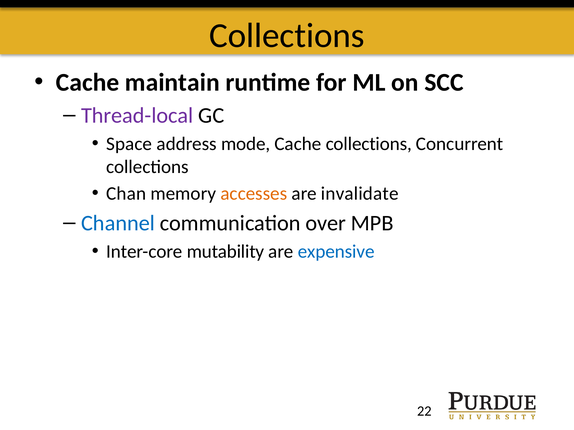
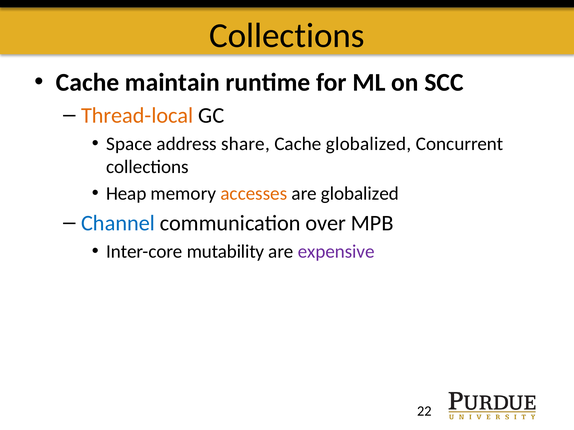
Thread-local colour: purple -> orange (137, 116)
mode: mode -> share (245, 144)
Cache collections: collections -> globalized (369, 144)
Chan: Chan -> Heap (126, 194)
are invalidate: invalidate -> globalized (360, 194)
expensive colour: blue -> purple (336, 252)
